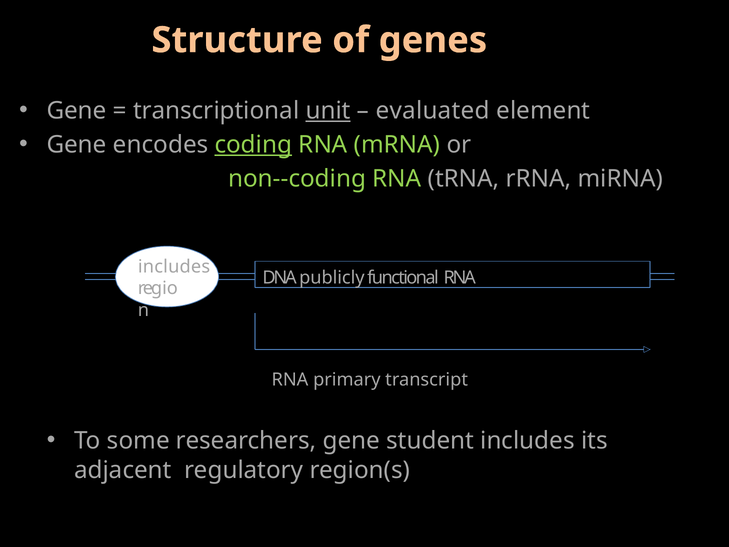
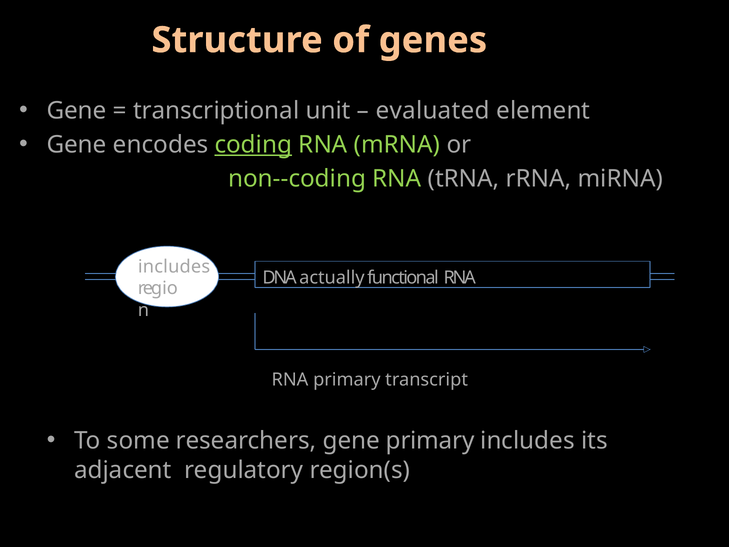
unit underline: present -> none (328, 111)
publicly: publicly -> actually (332, 278)
gene student: student -> primary (430, 440)
